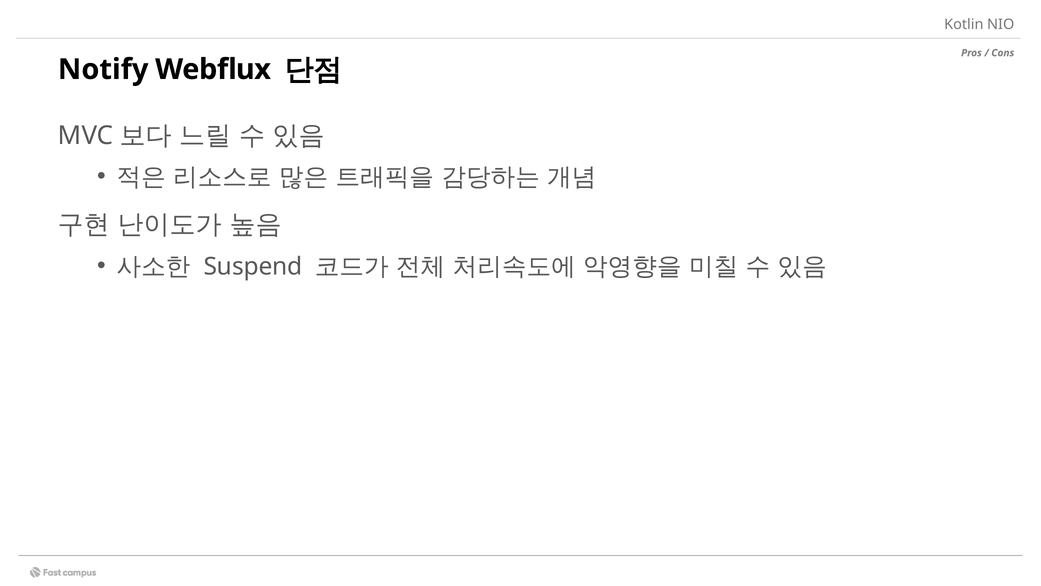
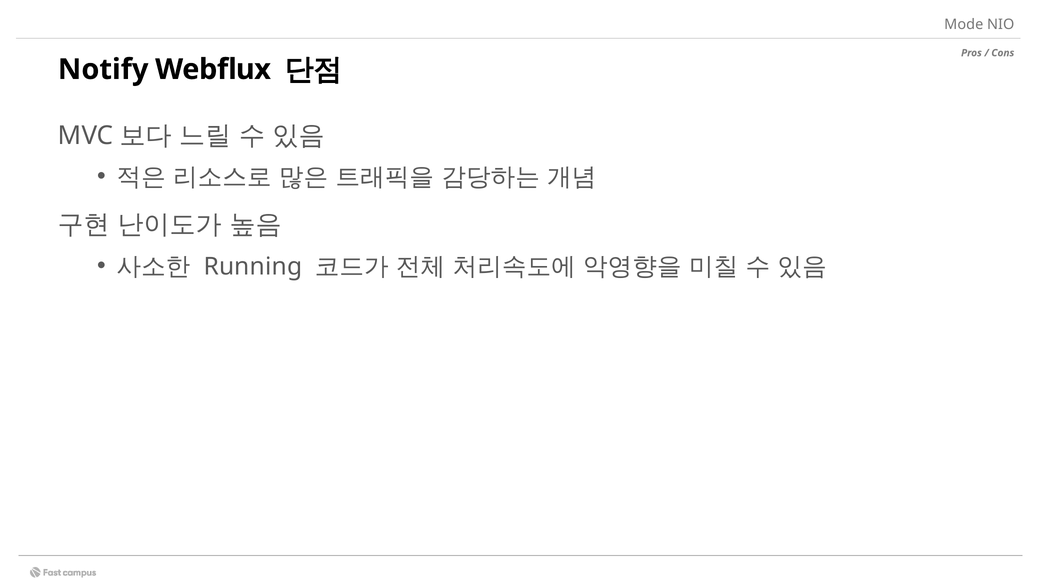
Kotlin: Kotlin -> Mode (964, 25)
Suspend: Suspend -> Running (253, 266)
